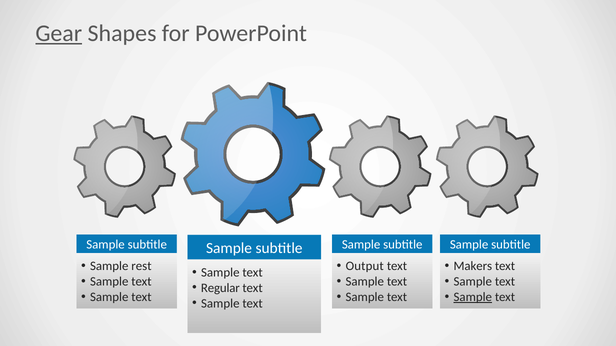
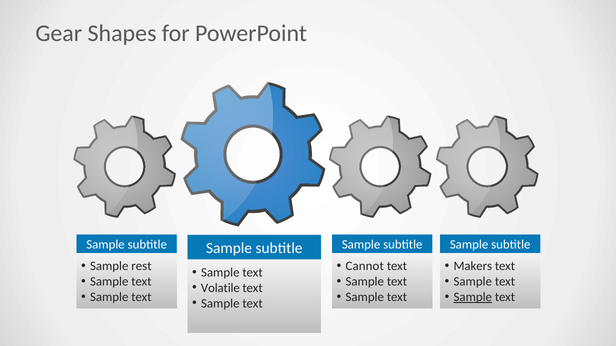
Gear underline: present -> none (59, 34)
Output: Output -> Cannot (365, 267)
Regular: Regular -> Volatile (220, 288)
